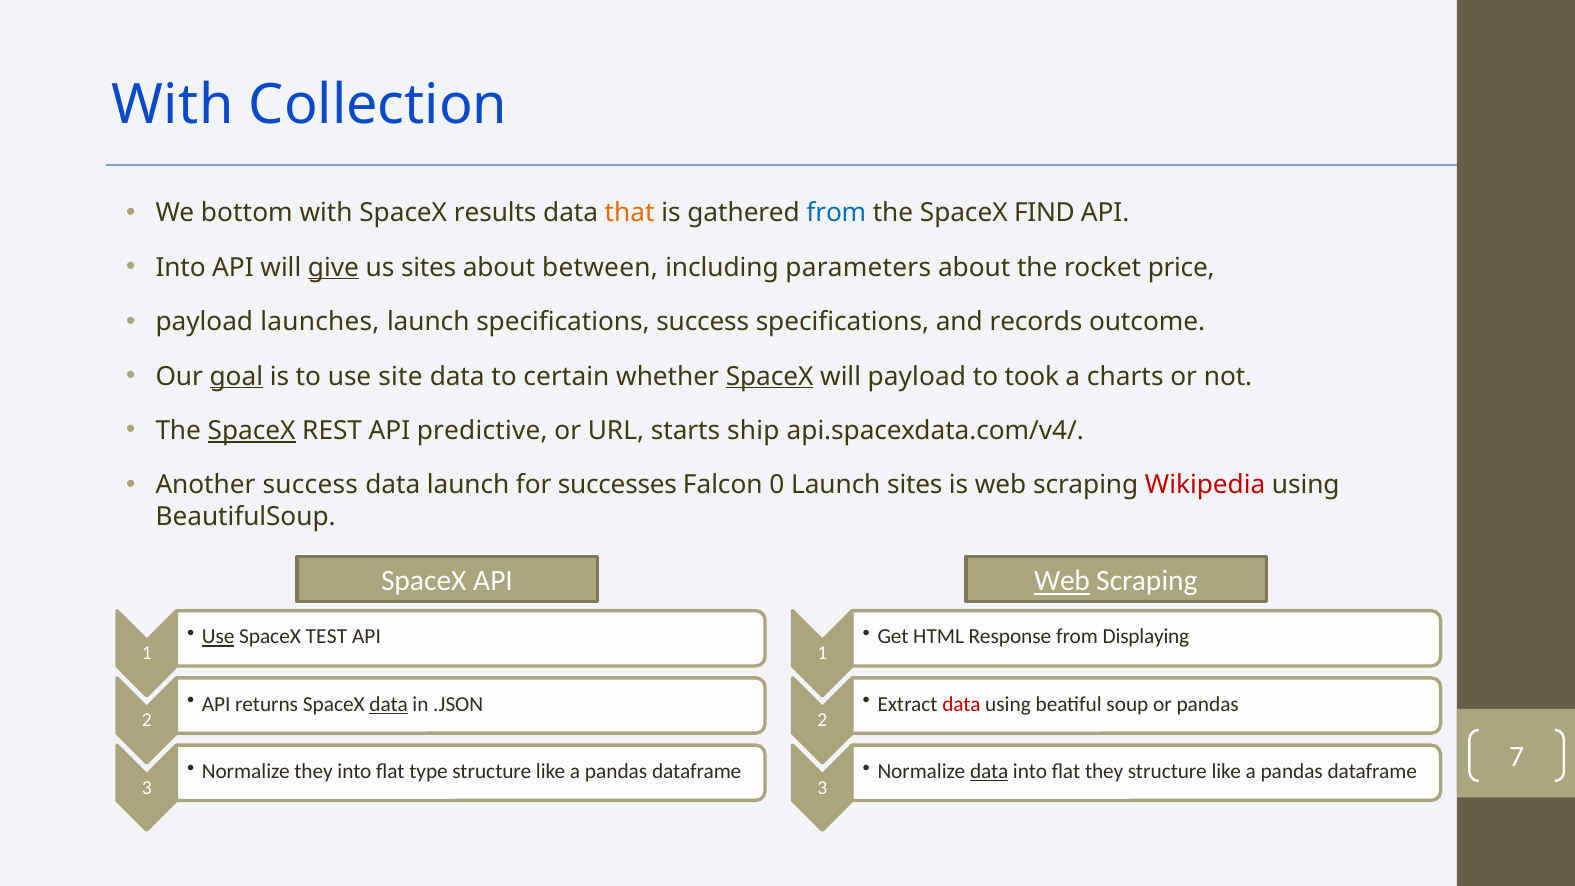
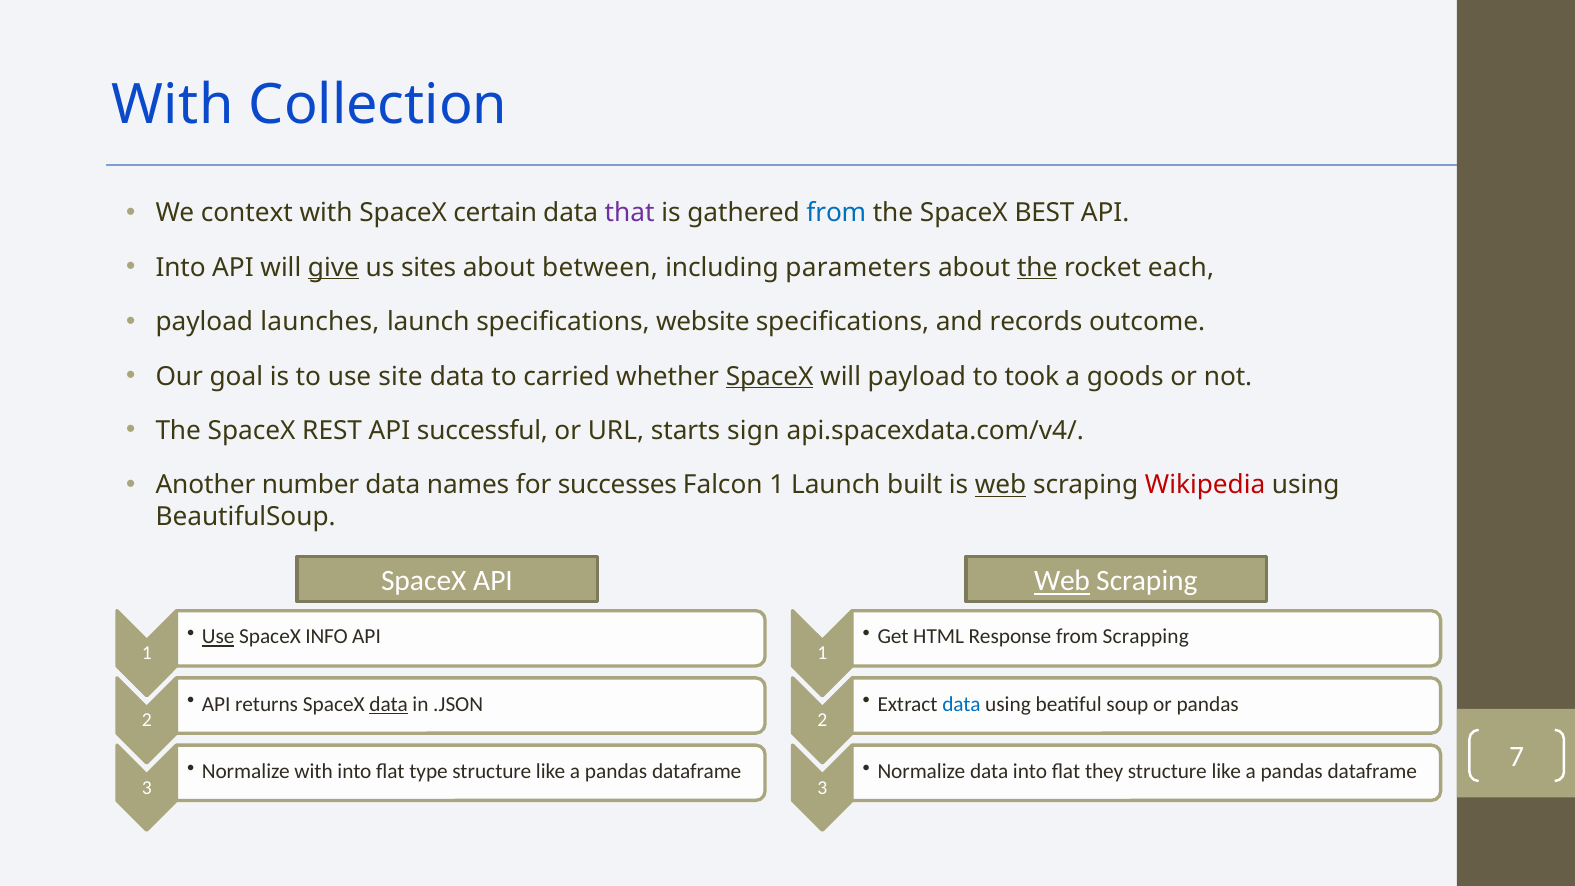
bottom: bottom -> context (247, 213)
results: results -> certain (495, 213)
that colour: orange -> purple (630, 213)
FIND: FIND -> BEST (1044, 213)
the underline: none -> present (1037, 267)
price: price -> each (1181, 267)
specifications success: success -> website (703, 322)
goal underline: present -> none (236, 376)
certain: certain -> carried (567, 376)
charts: charts -> goods (1125, 376)
SpaceX underline: present -> none (252, 431)
predictive: predictive -> successful (482, 431)
ship: ship -> sign (753, 431)
Another success: success -> number (311, 485)
data launch: launch -> names (468, 485)
Falcon 0: 0 -> 1 (777, 485)
Launch sites: sites -> built (915, 485)
web underline: none -> present (1001, 485)
TEST: TEST -> INFO (327, 637)
Displaying: Displaying -> Scrapping (1146, 637)
data colour: red -> blue (961, 704)
they: they -> with (314, 771)
data underline: present -> none (989, 771)
